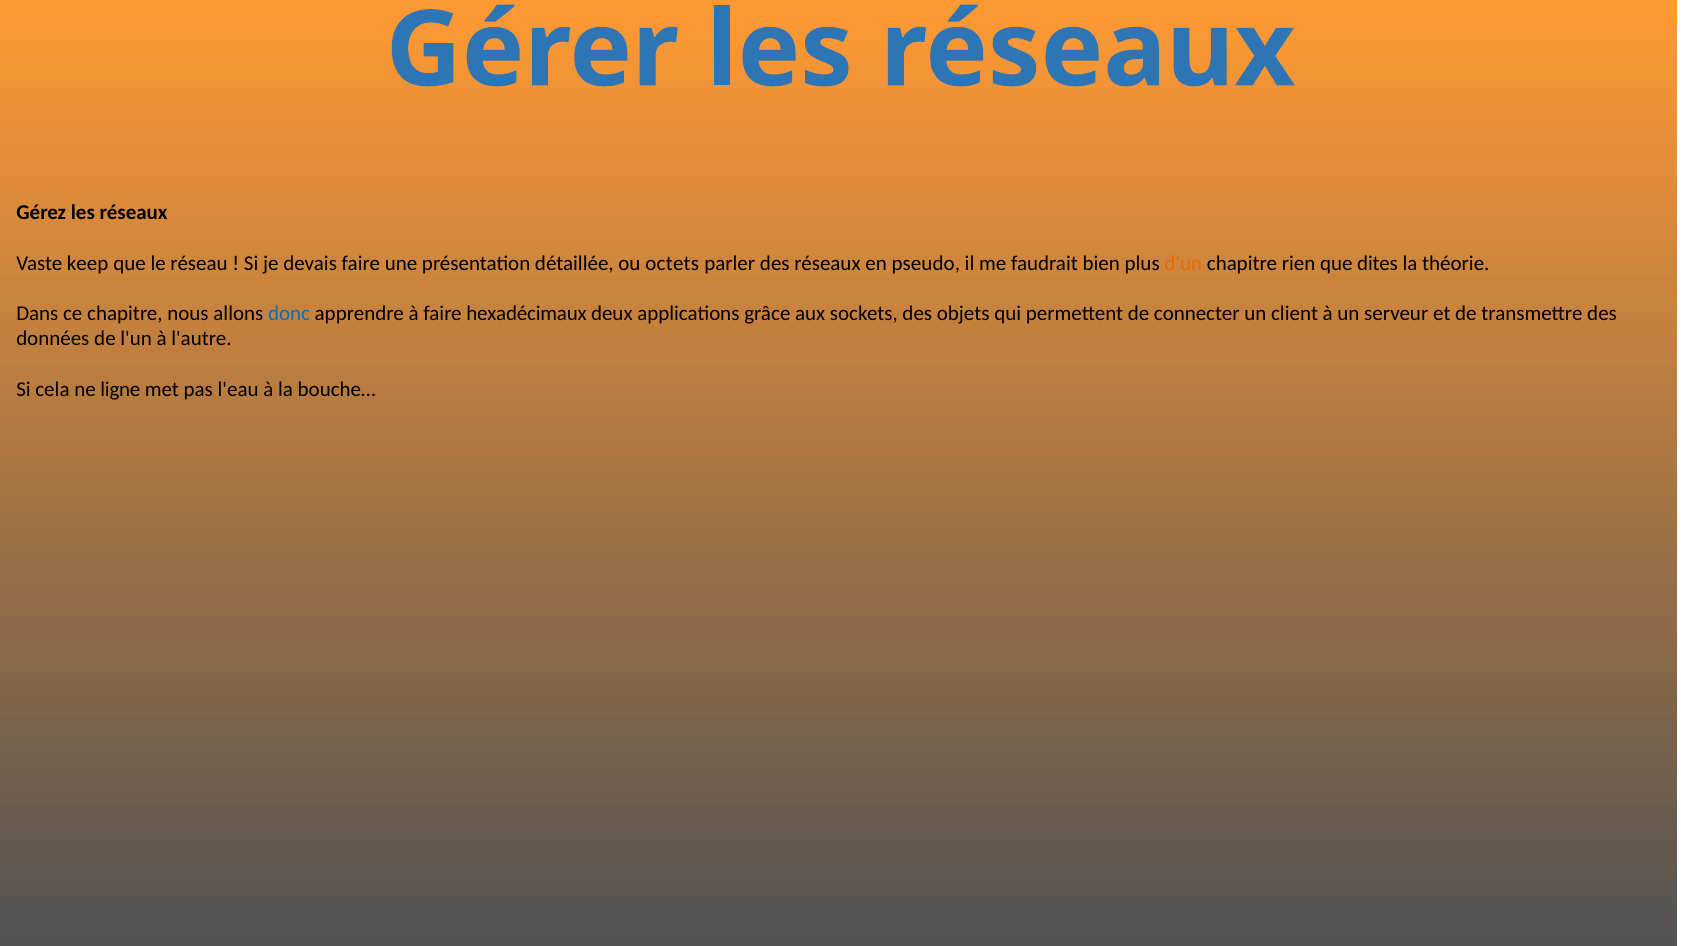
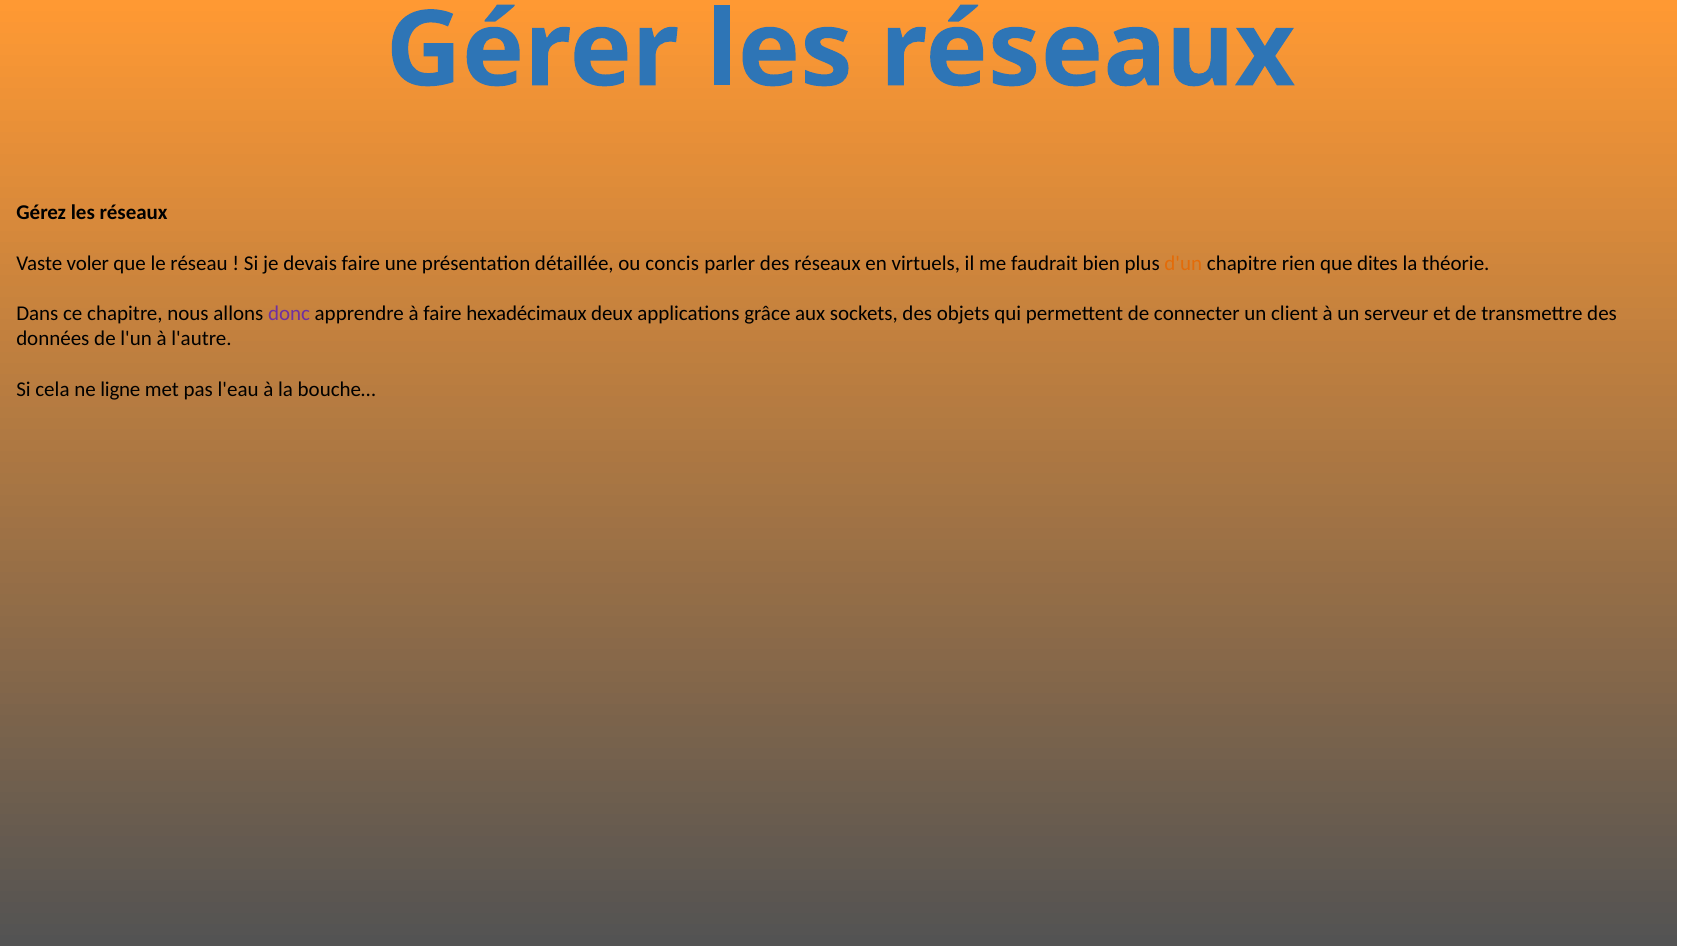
keep: keep -> voler (88, 263)
octets: octets -> concis (672, 263)
pseudo: pseudo -> virtuels (926, 263)
donc colour: blue -> purple (289, 313)
